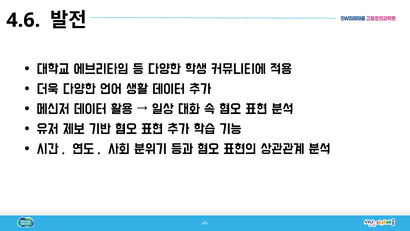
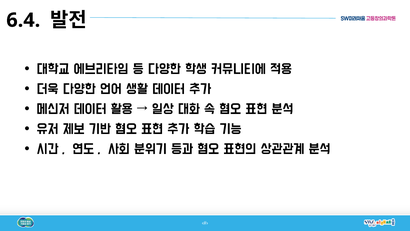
4.6: 4.6 -> 6.4 (23, 20)
